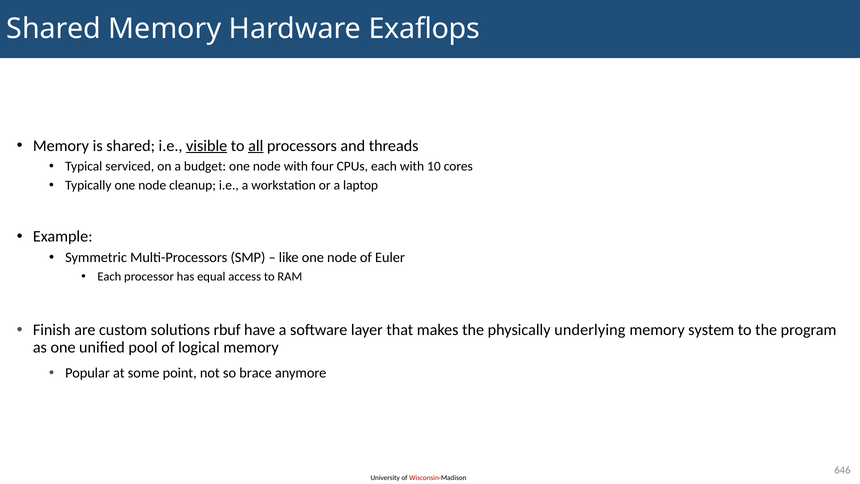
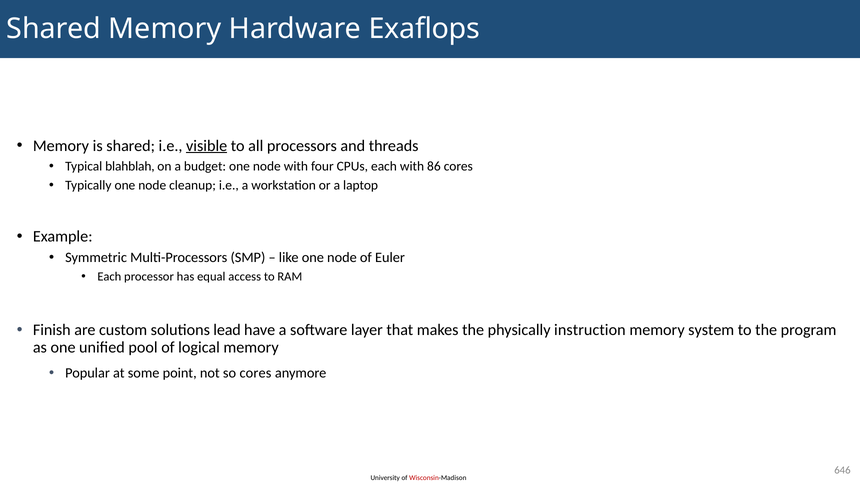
all underline: present -> none (256, 146)
serviced: serviced -> blahblah (130, 166)
10: 10 -> 86 (434, 166)
rbuf: rbuf -> lead (227, 330)
underlying: underlying -> instruction (590, 330)
so brace: brace -> cores (255, 373)
